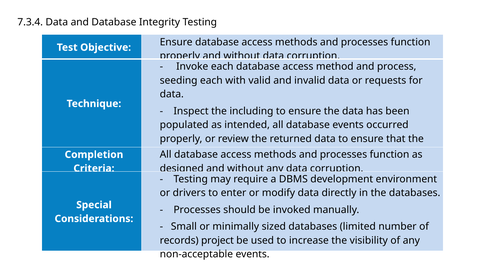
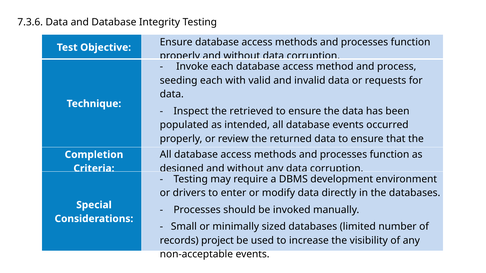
7.3.4: 7.3.4 -> 7.3.6 (30, 22)
the including: including -> retrieved (251, 111)
